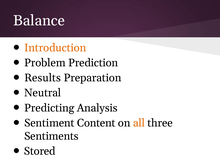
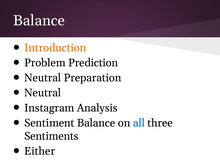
Results: Results -> Neutral (43, 78)
Predicting: Predicting -> Instagram (49, 108)
Sentiment Content: Content -> Balance (96, 123)
all colour: orange -> blue (139, 123)
Stored: Stored -> Either (40, 151)
